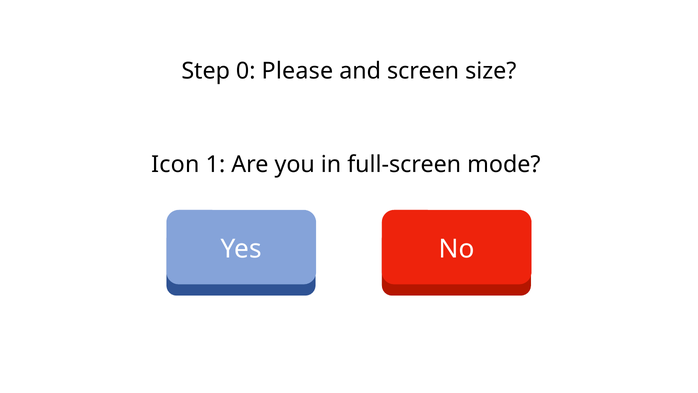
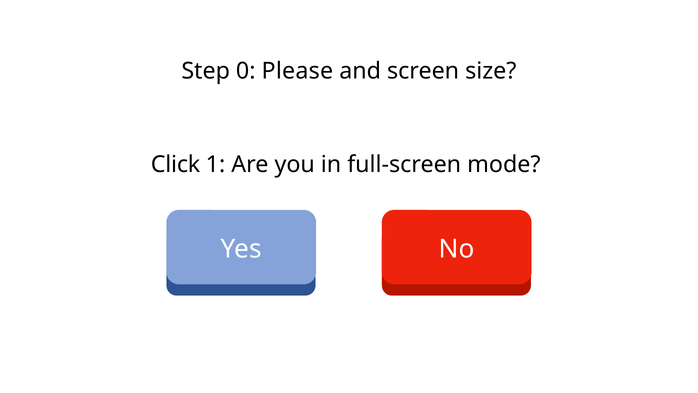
Icon: Icon -> Click (176, 164)
